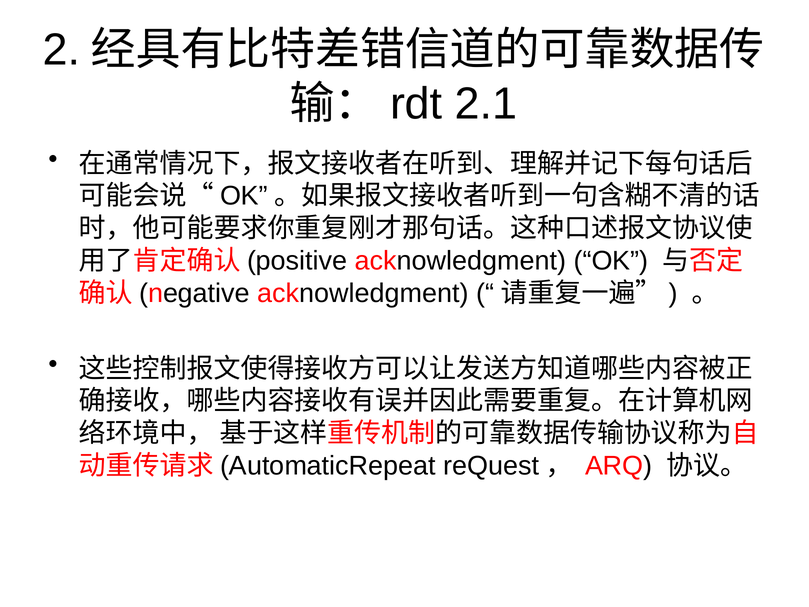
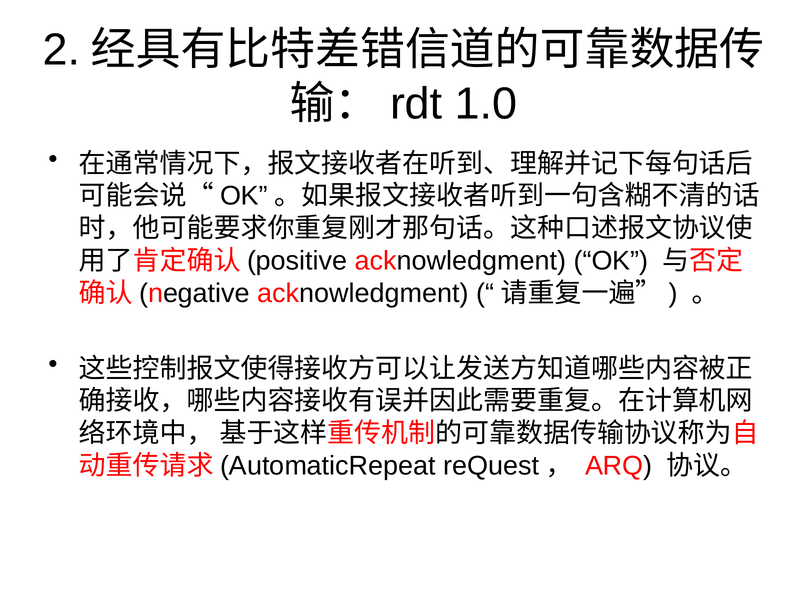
2.1: 2.1 -> 1.0 (486, 104)
